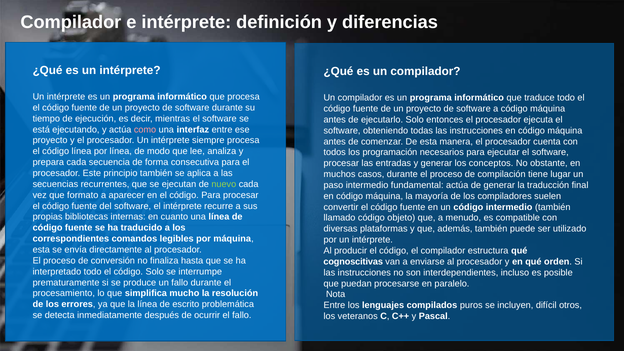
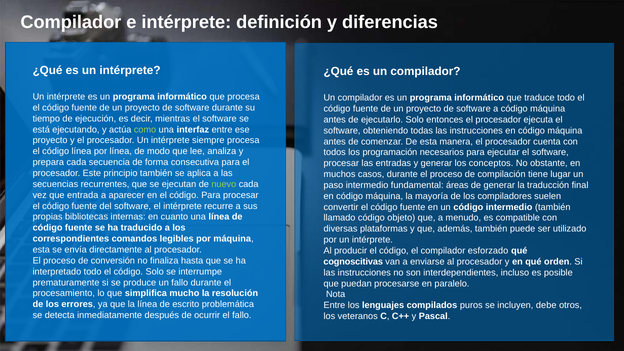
como colour: pink -> light green (145, 130)
fundamental actúa: actúa -> áreas (457, 185)
formato: formato -> entrada (83, 195)
estructura: estructura -> esforzado (488, 251)
difícil: difícil -> debe (546, 305)
